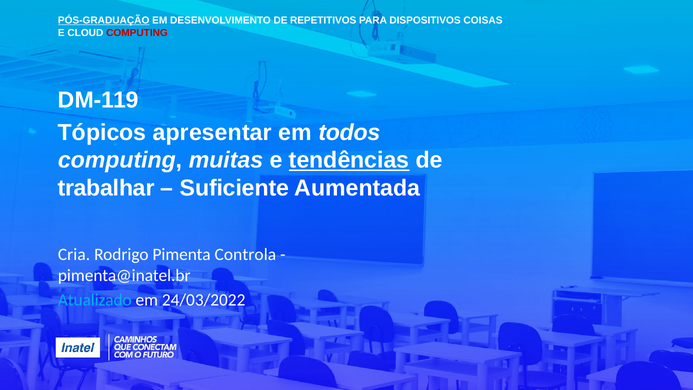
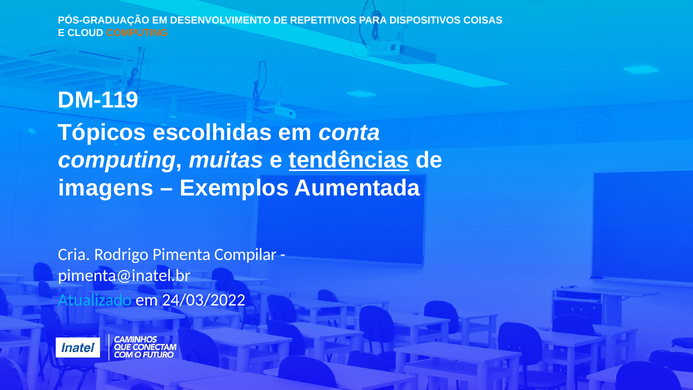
PÓS-GRADUAÇÃO underline: present -> none (104, 21)
COMPUTING colour: red -> orange (137, 33)
apresentar: apresentar -> escolhidas (212, 133)
todos: todos -> conta (349, 133)
trabalhar: trabalhar -> imagens (106, 188)
Suficiente: Suficiente -> Exemplos (234, 188)
Controla: Controla -> Compilar (246, 255)
